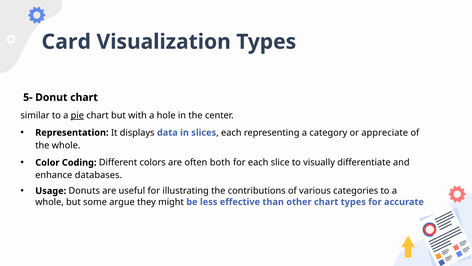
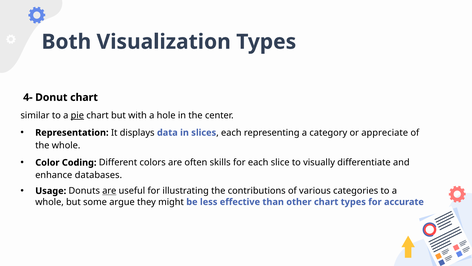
Card: Card -> Both (66, 42)
5-: 5- -> 4- (28, 97)
both: both -> skills (220, 162)
are underline: none -> present (109, 191)
